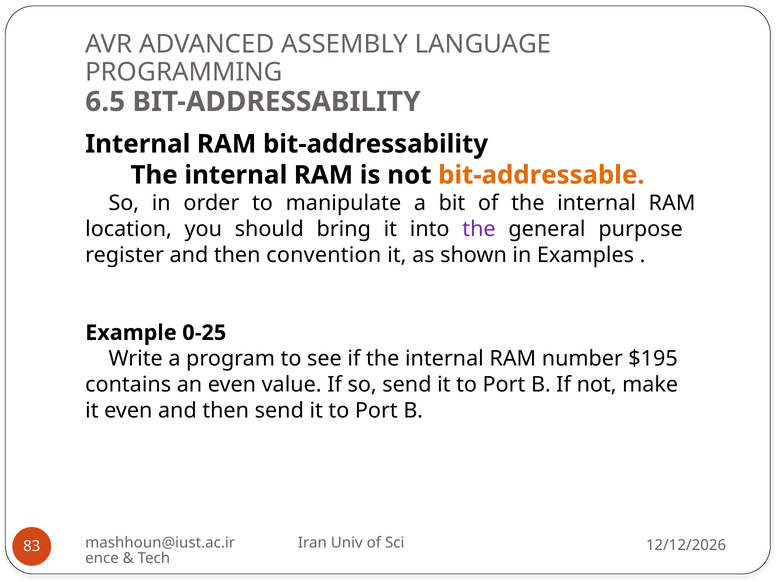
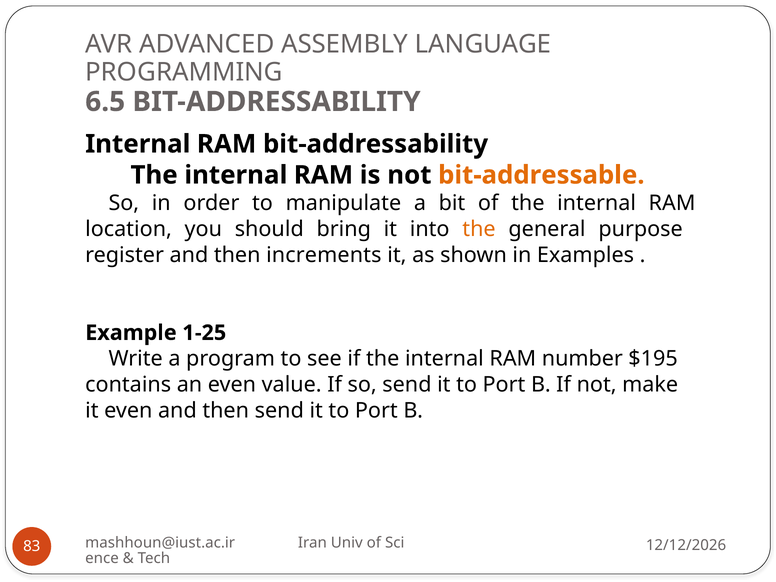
the colour: purple -> orange (479, 229)
convention: convention -> increments (324, 255)
0-25: 0-25 -> 1-25 (204, 333)
